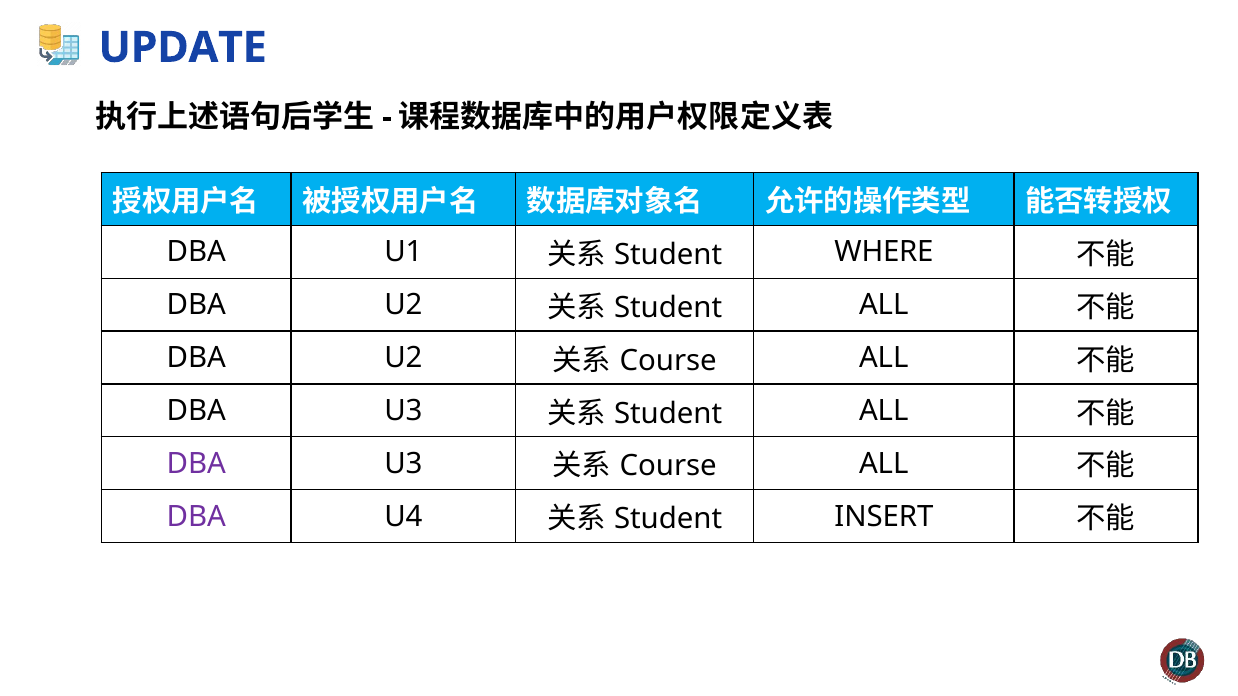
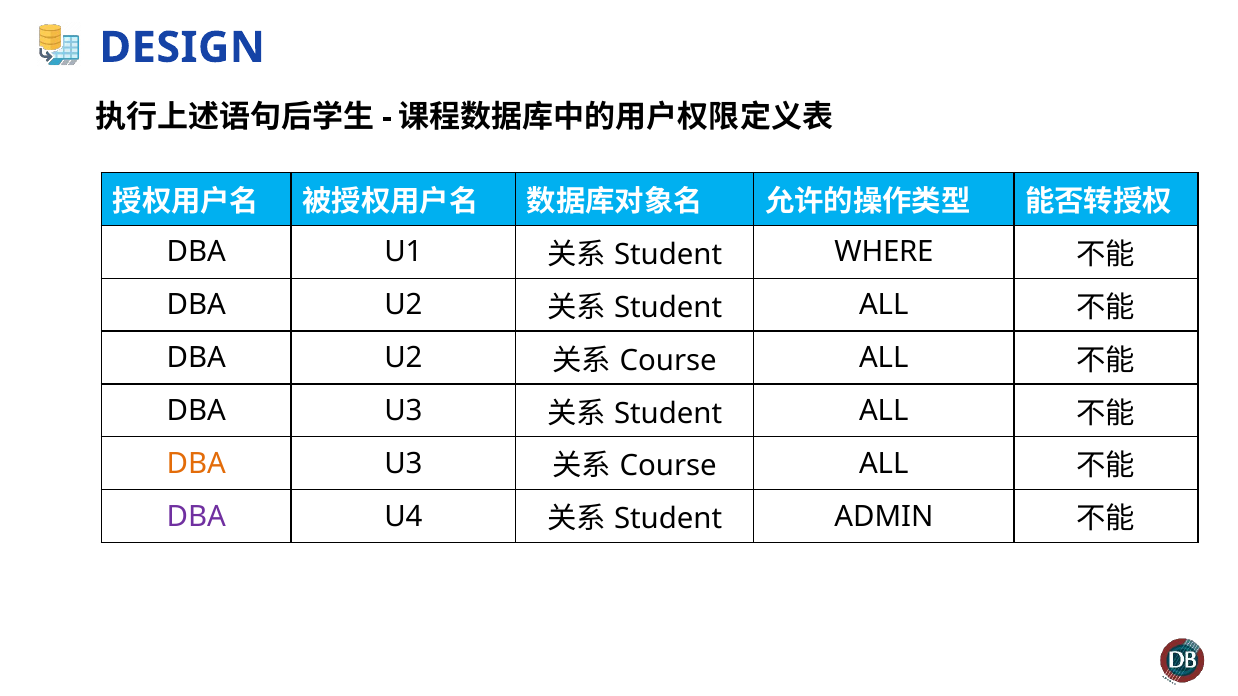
UPDATE: UPDATE -> DESIGN (182, 48)
DBA colour: purple -> orange (196, 464)
INSERT: INSERT -> ADMIN (884, 517)
